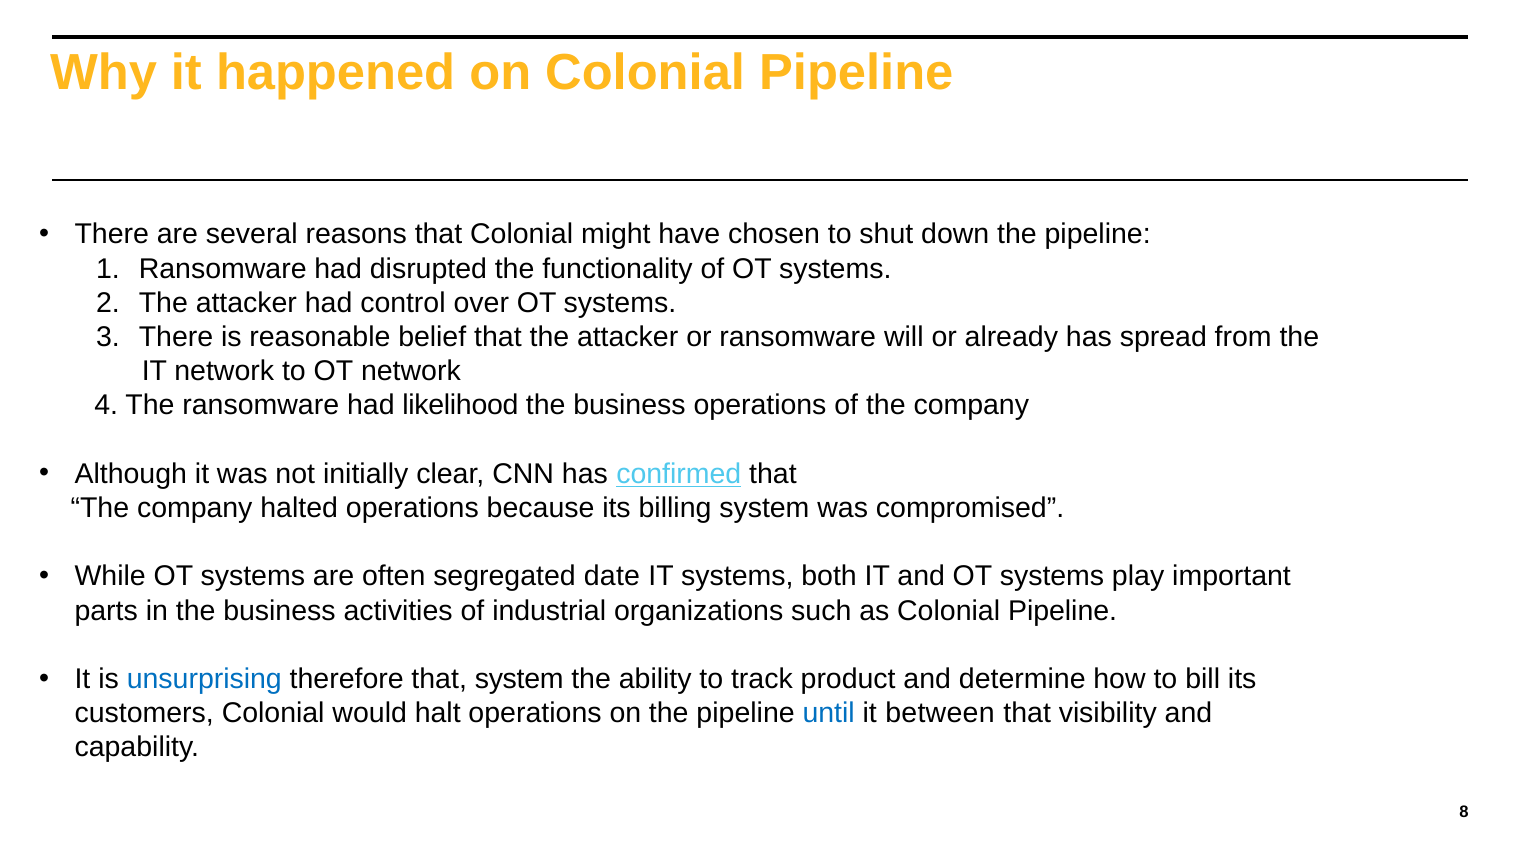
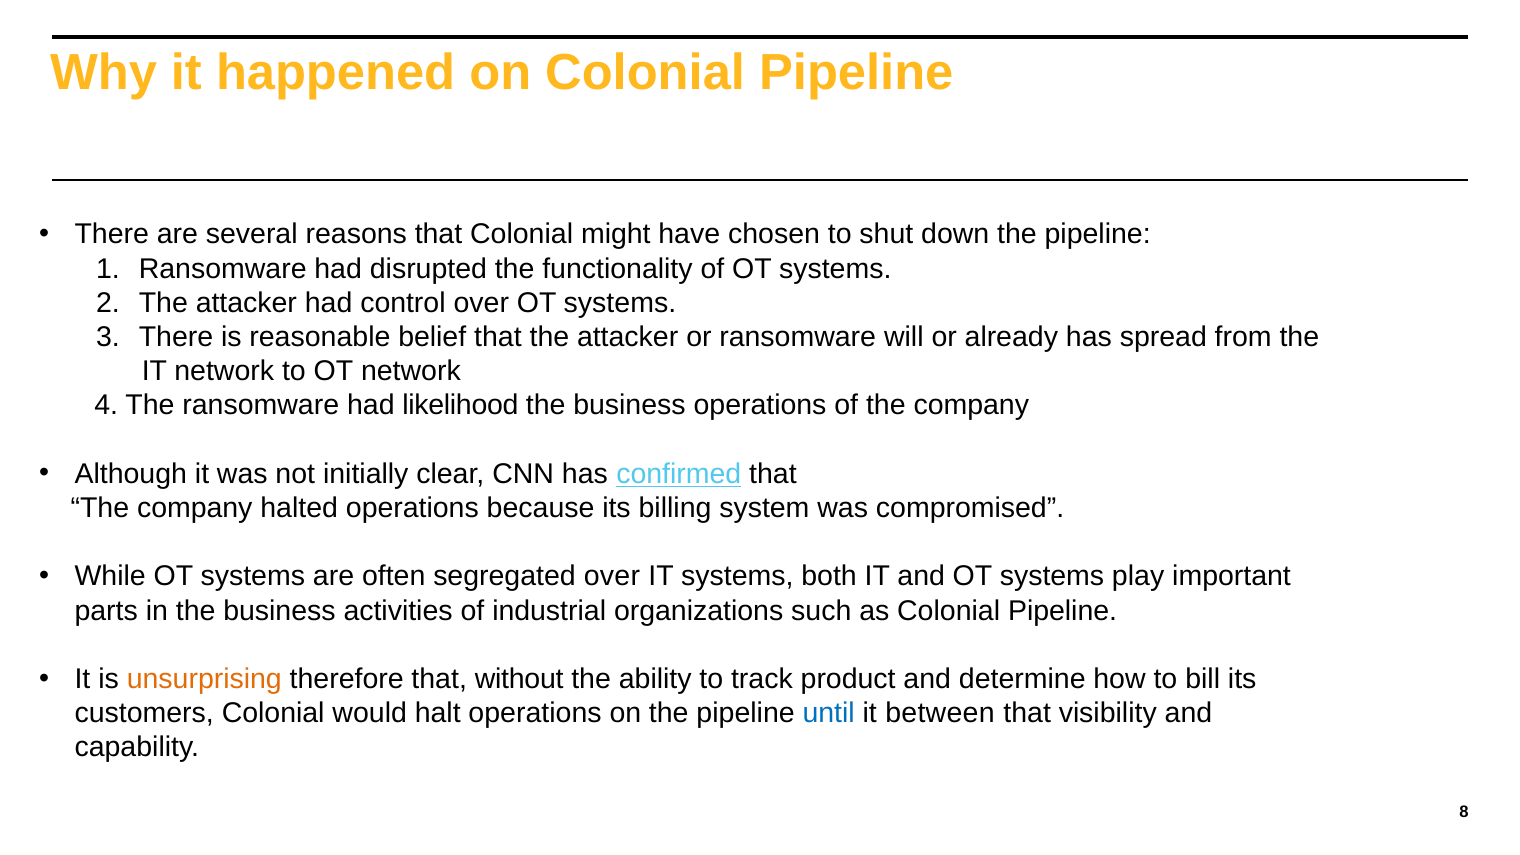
segregated date: date -> over (612, 577)
unsurprising colour: blue -> orange (204, 679)
that system: system -> without (519, 679)
